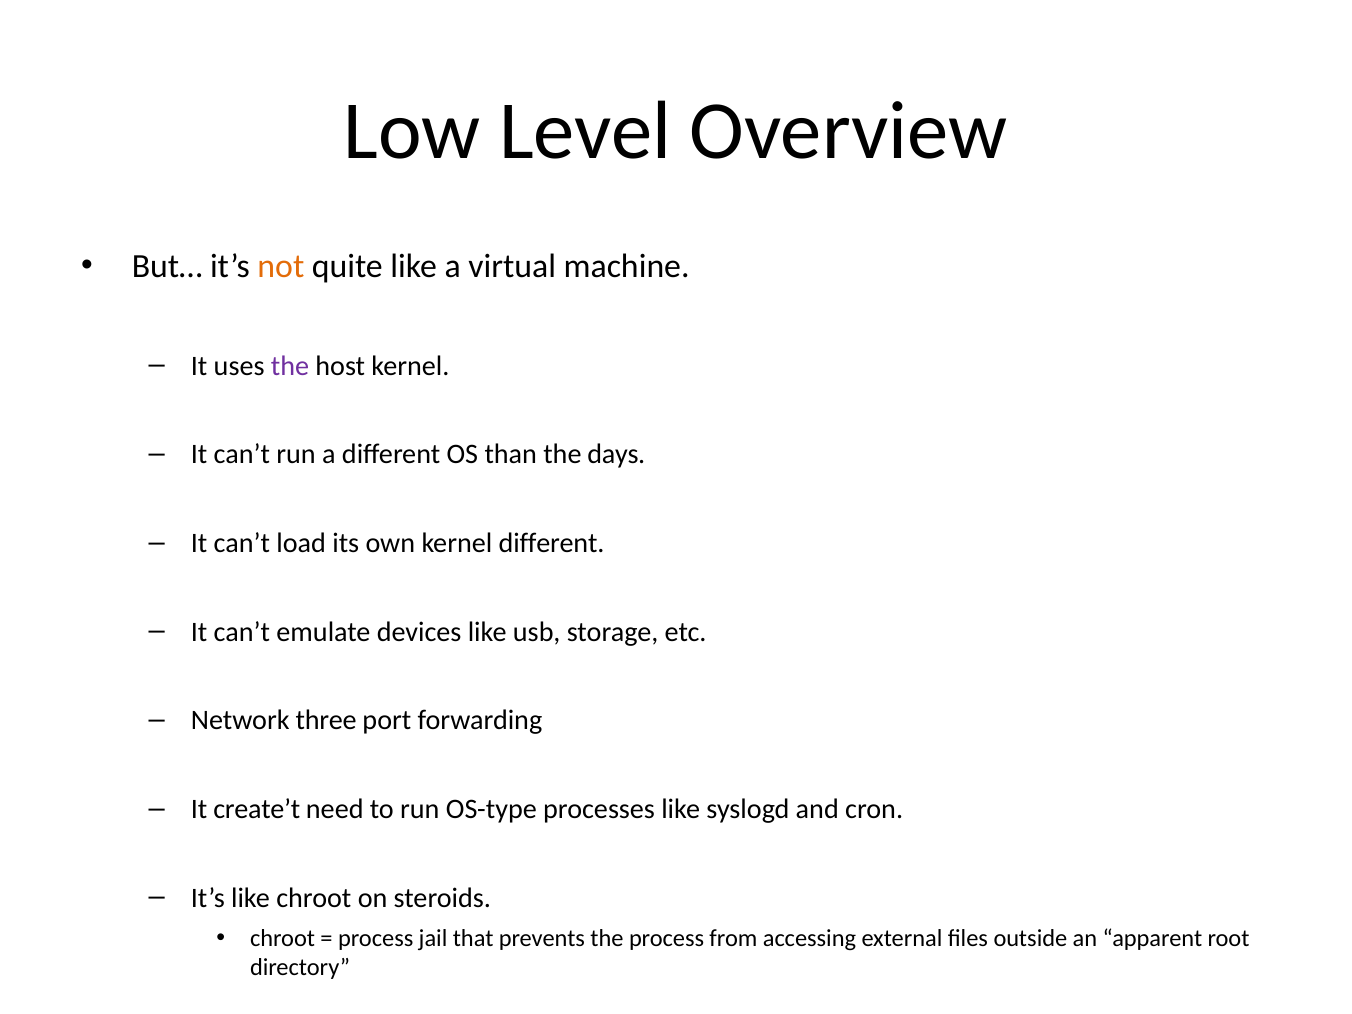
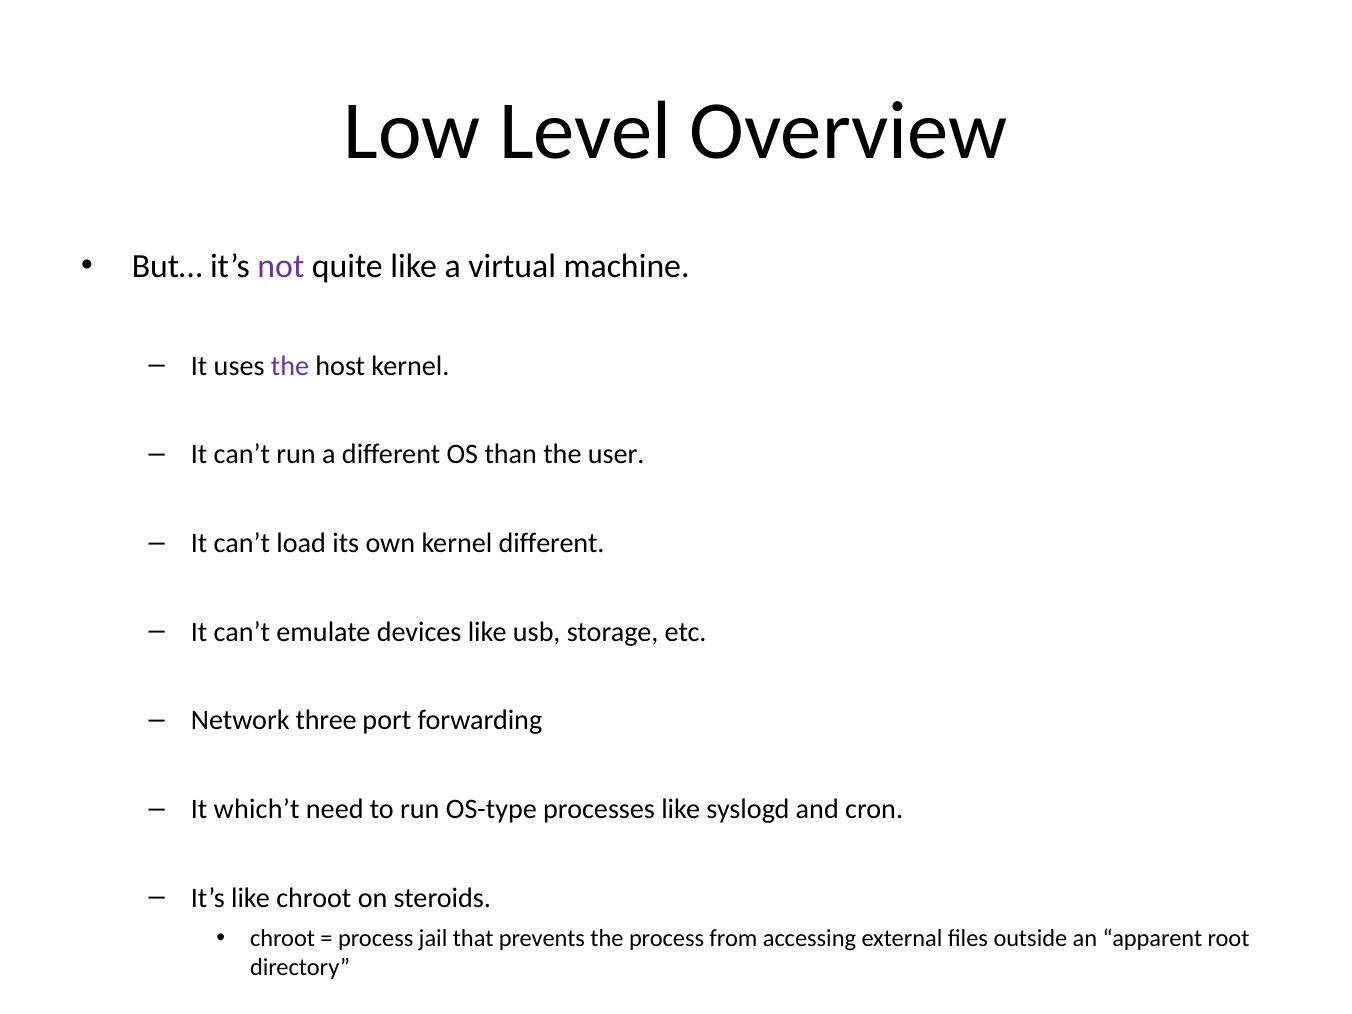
not colour: orange -> purple (281, 266)
days: days -> user (616, 455)
create’t: create’t -> which’t (257, 809)
